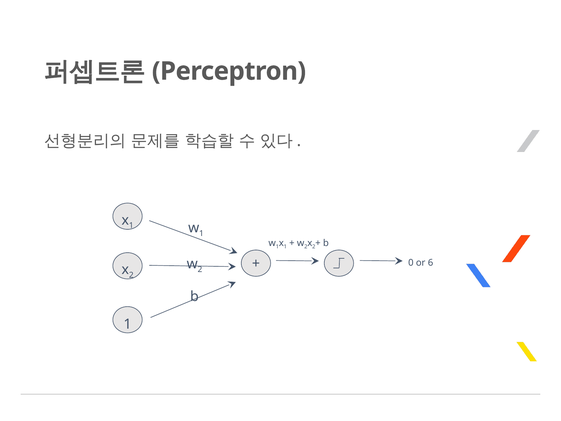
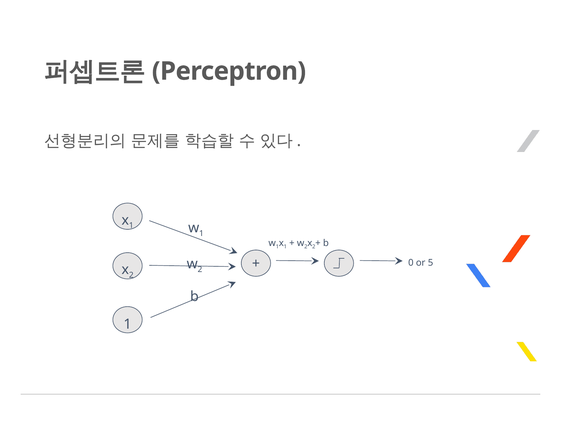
6: 6 -> 5 (431, 263)
